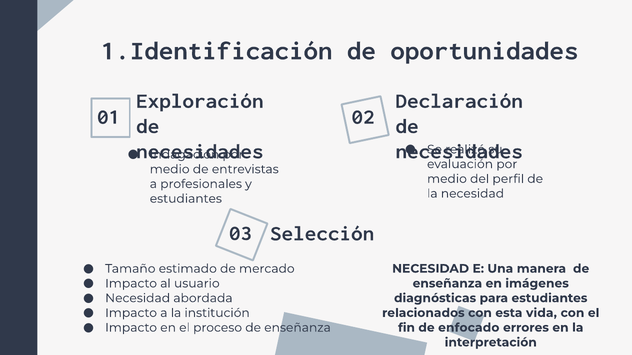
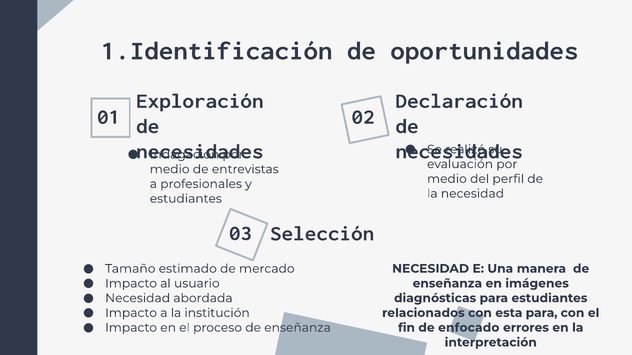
esta vida: vida -> para (542, 313)
